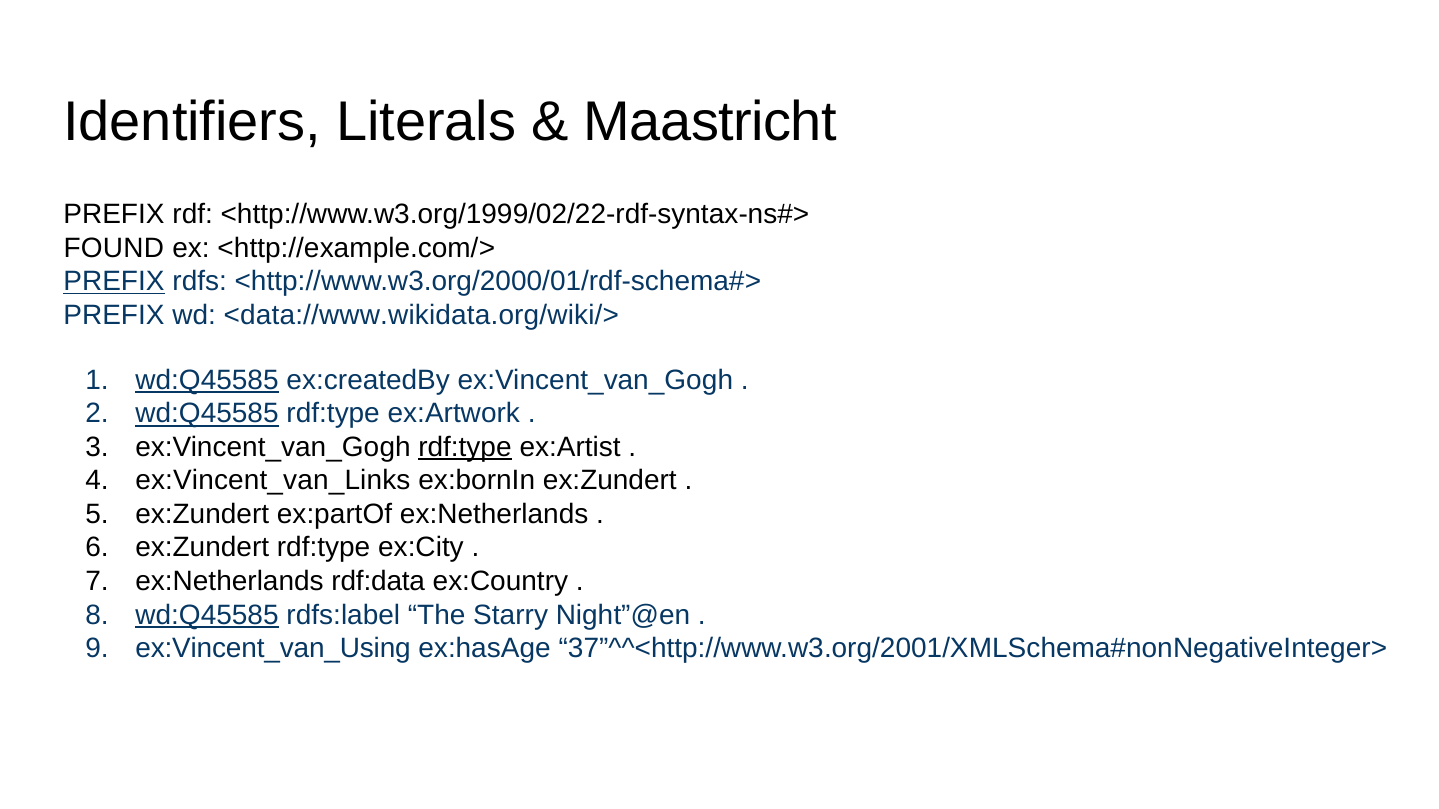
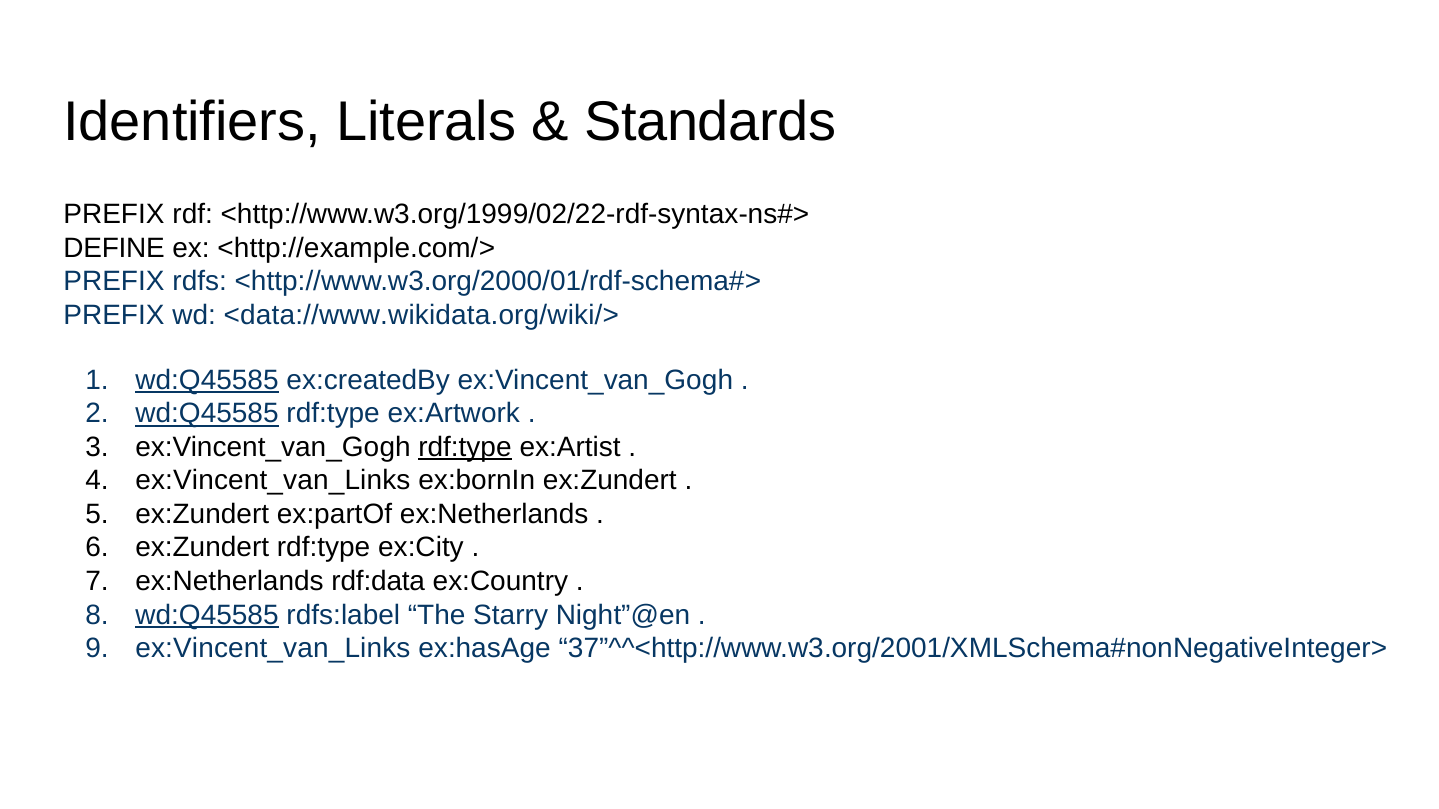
Maastricht: Maastricht -> Standards (710, 122)
FOUND: FOUND -> DEFINE (114, 248)
PREFIX underline: present -> none (114, 282)
ex:Vincent_van_Using: ex:Vincent_van_Using -> ex:Vincent_van_Links (273, 649)
